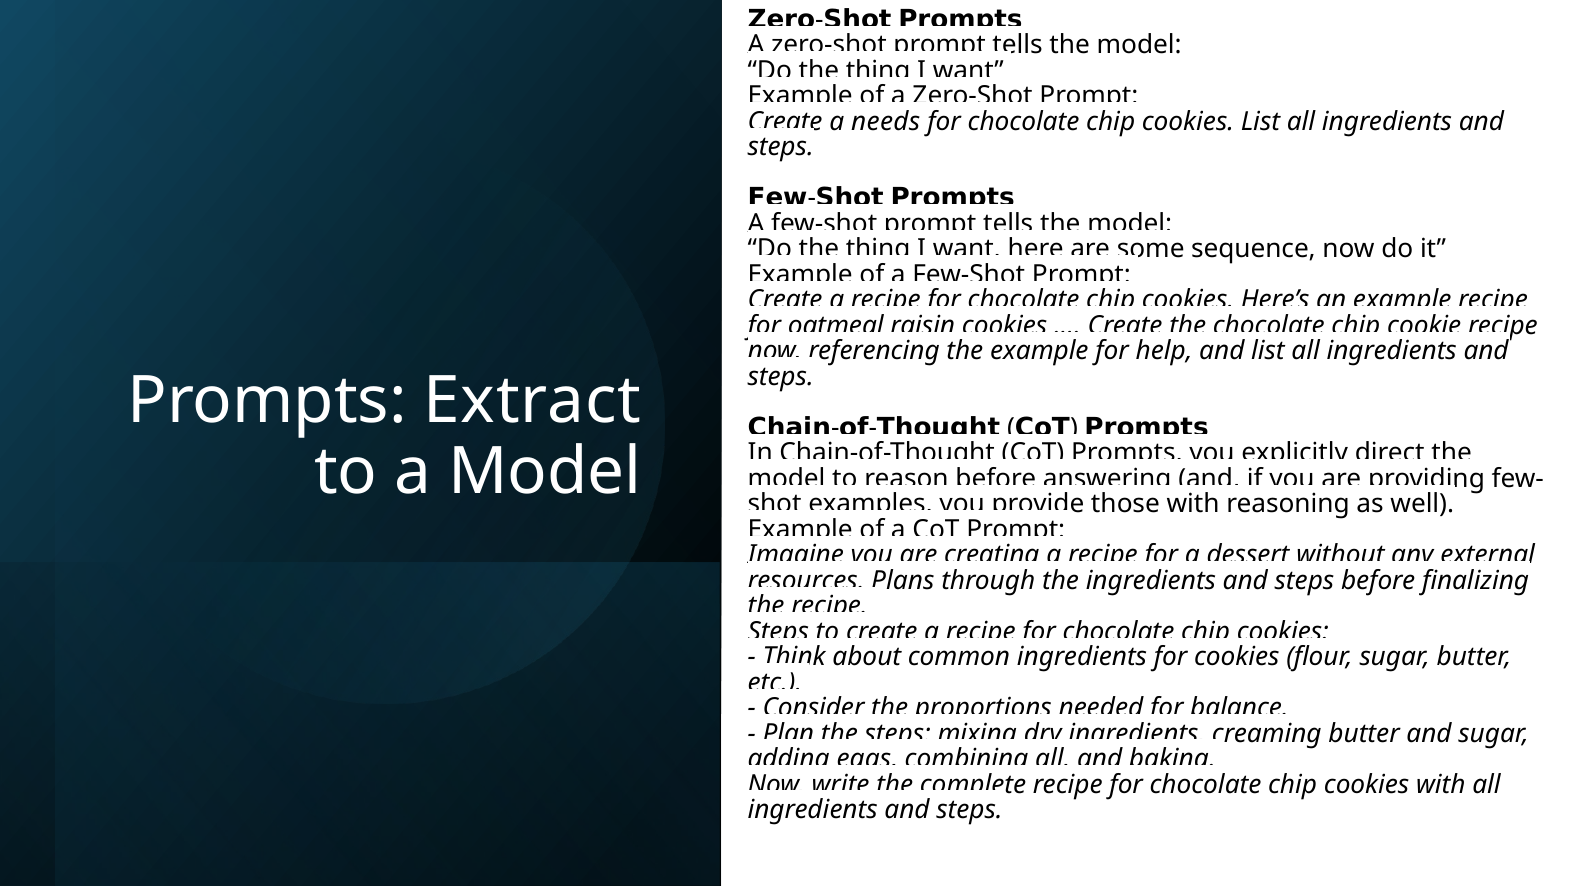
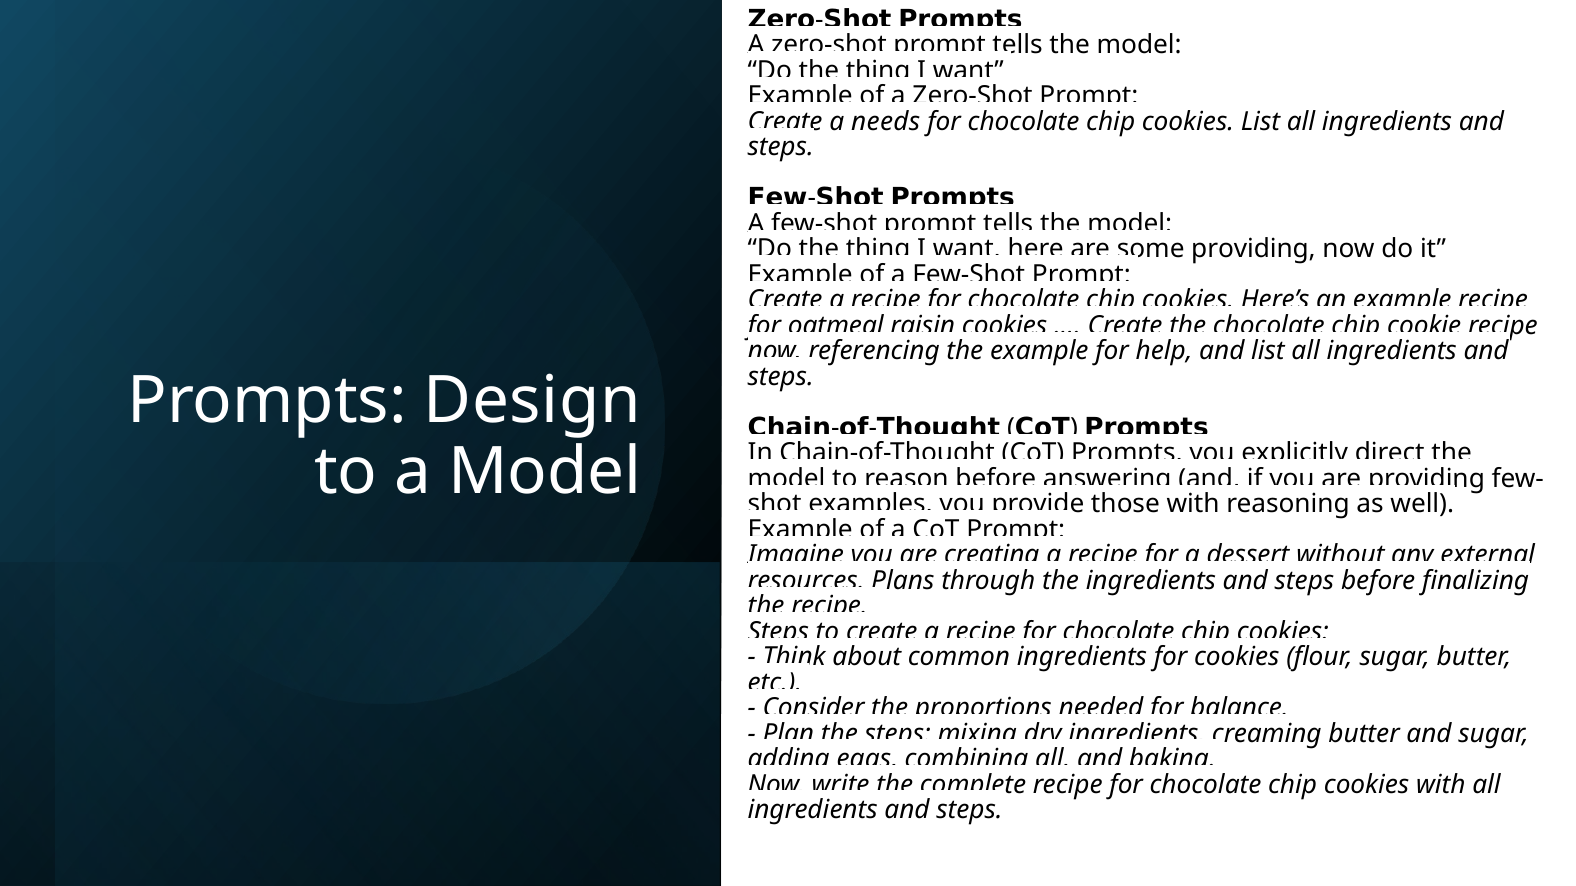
sequence: sequence -> providing (1253, 249)
Extract: Extract -> Design (532, 401)
